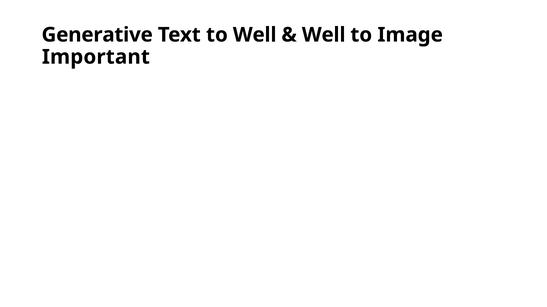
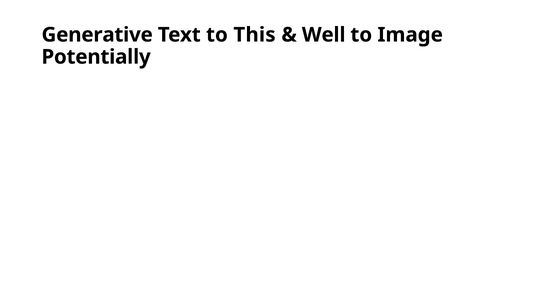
to Well: Well -> This (254, 35)
Important: Important -> Potentially (96, 57)
